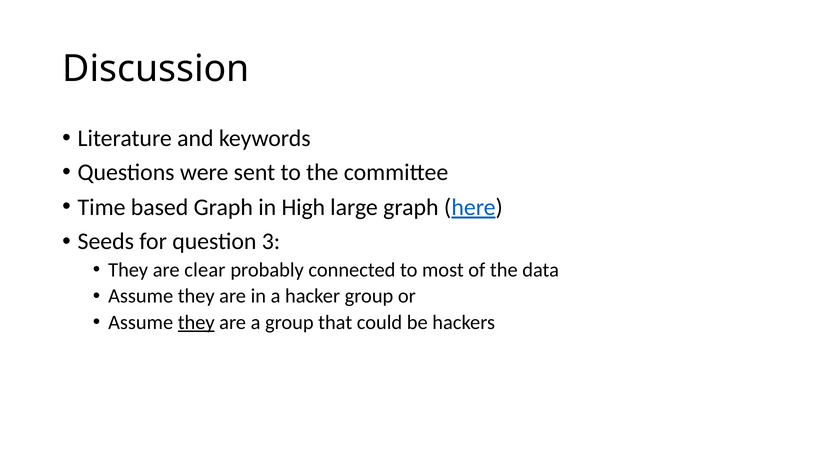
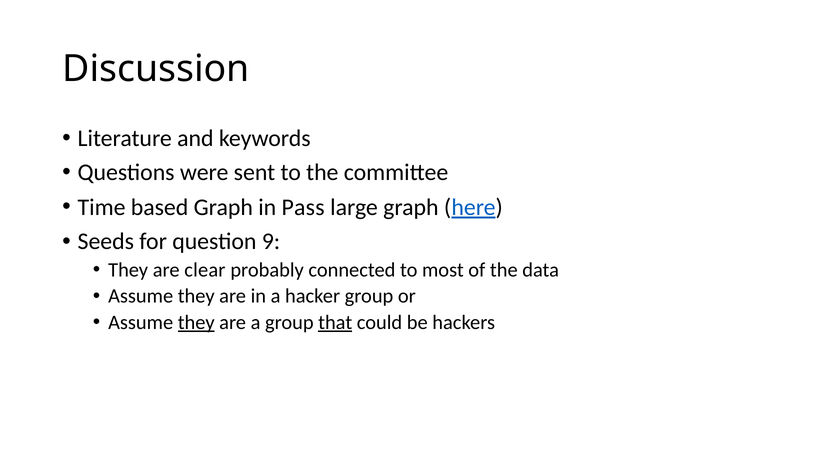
High: High -> Pass (303, 207)
3: 3 -> 9 (271, 241)
that underline: none -> present (335, 322)
